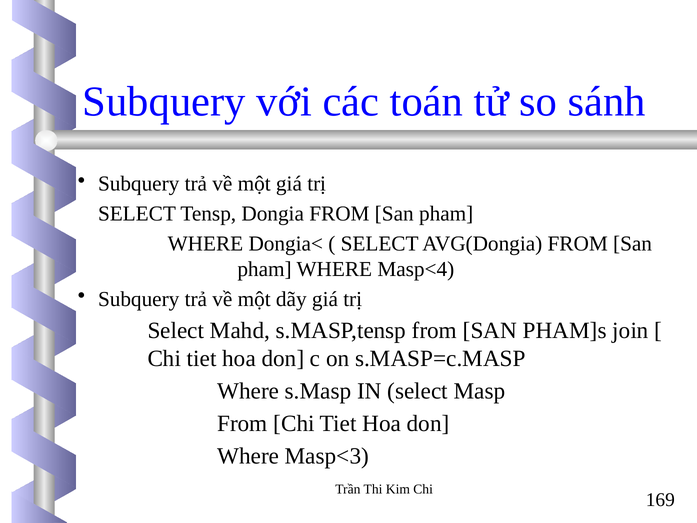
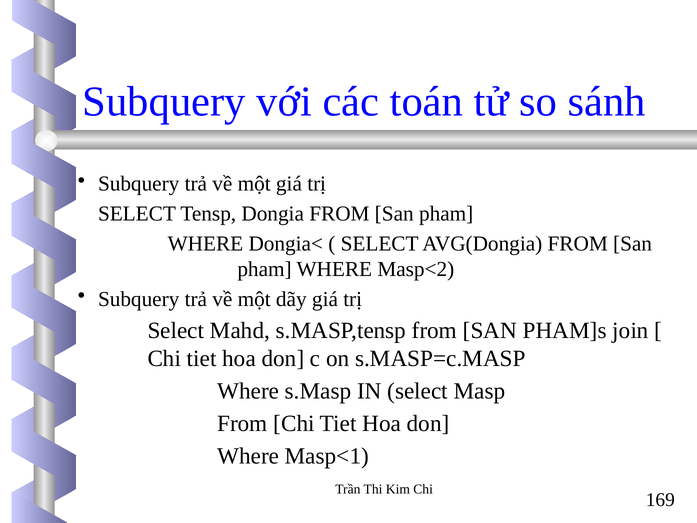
Masp<4: Masp<4 -> Masp<2 (416, 269)
Masp<3: Masp<3 -> Masp<1 (327, 456)
